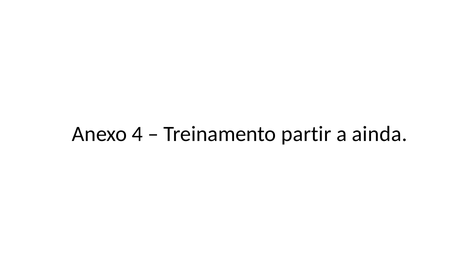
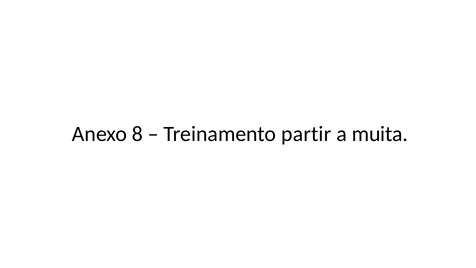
4: 4 -> 8 (137, 134)
ainda: ainda -> muita (380, 134)
